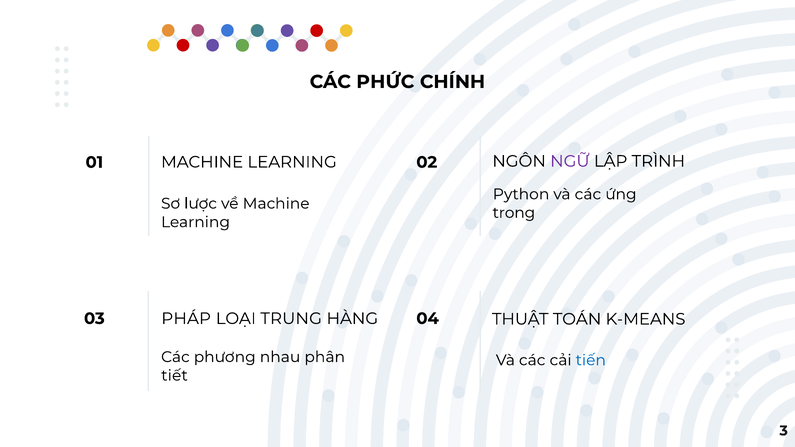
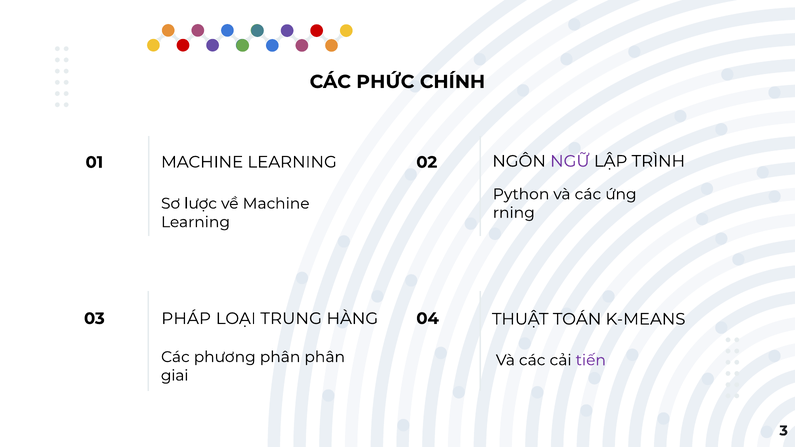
trong: trong -> rning (514, 213)
phương nhau: nhau -> phân (280, 357)
tiến colour: blue -> purple (591, 360)
tiết: tiết -> giai (175, 376)
